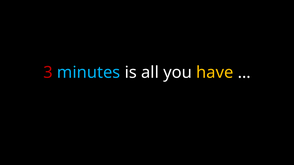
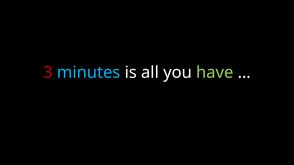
have colour: yellow -> light green (215, 73)
